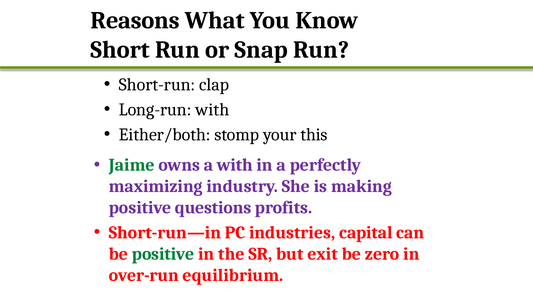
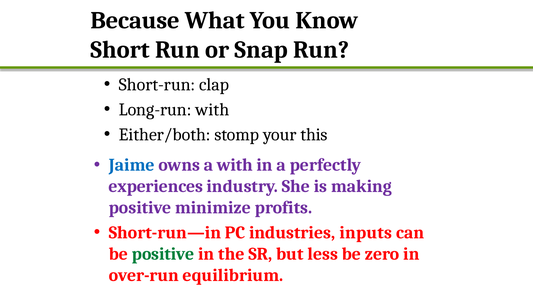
Reasons: Reasons -> Because (135, 20)
Jaime colour: green -> blue (132, 165)
maximizing: maximizing -> experiences (156, 186)
questions: questions -> minimize (213, 208)
capital: capital -> inputs (366, 233)
exit: exit -> less (323, 254)
